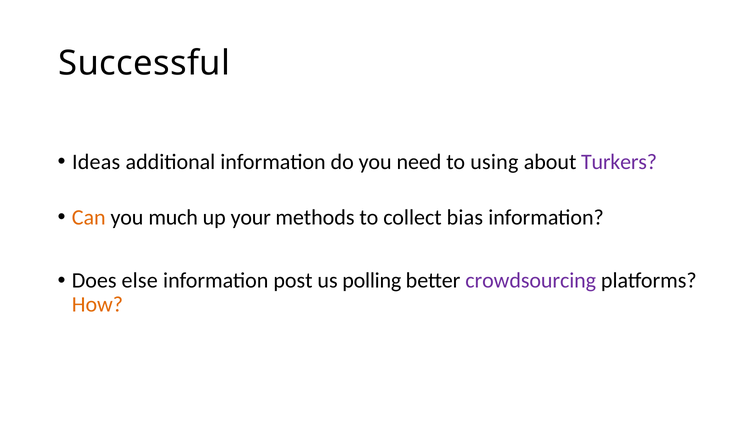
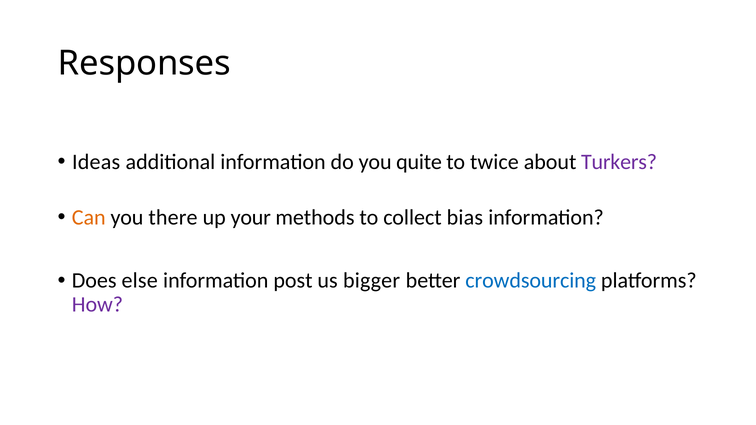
Successful: Successful -> Responses (144, 64)
need: need -> quite (419, 162)
using: using -> twice (494, 162)
much: much -> there (173, 217)
polling: polling -> bigger (372, 281)
crowdsourcing colour: purple -> blue (531, 281)
How colour: orange -> purple (97, 305)
